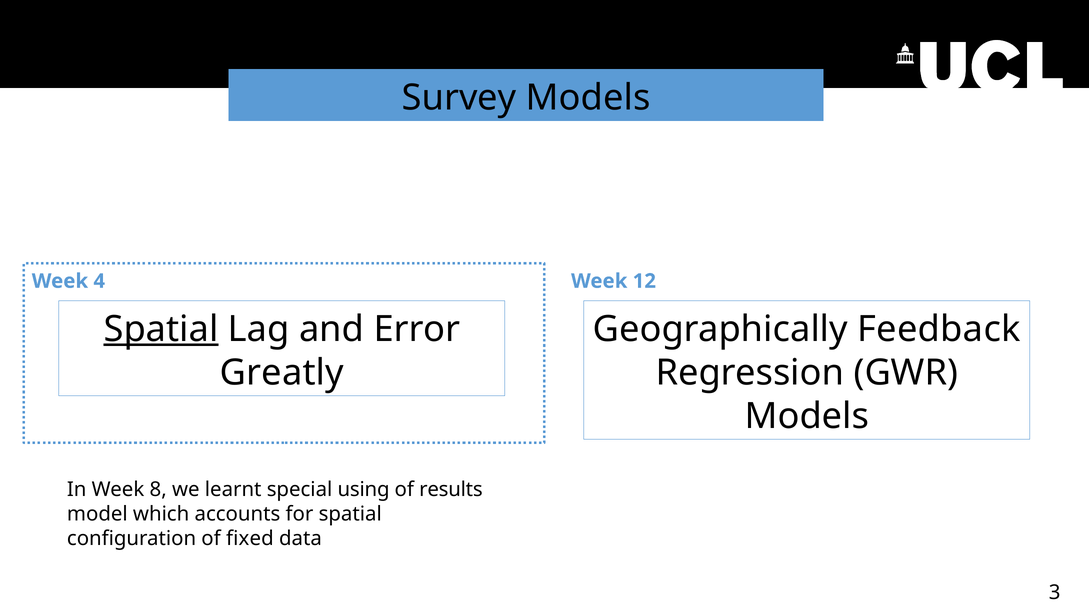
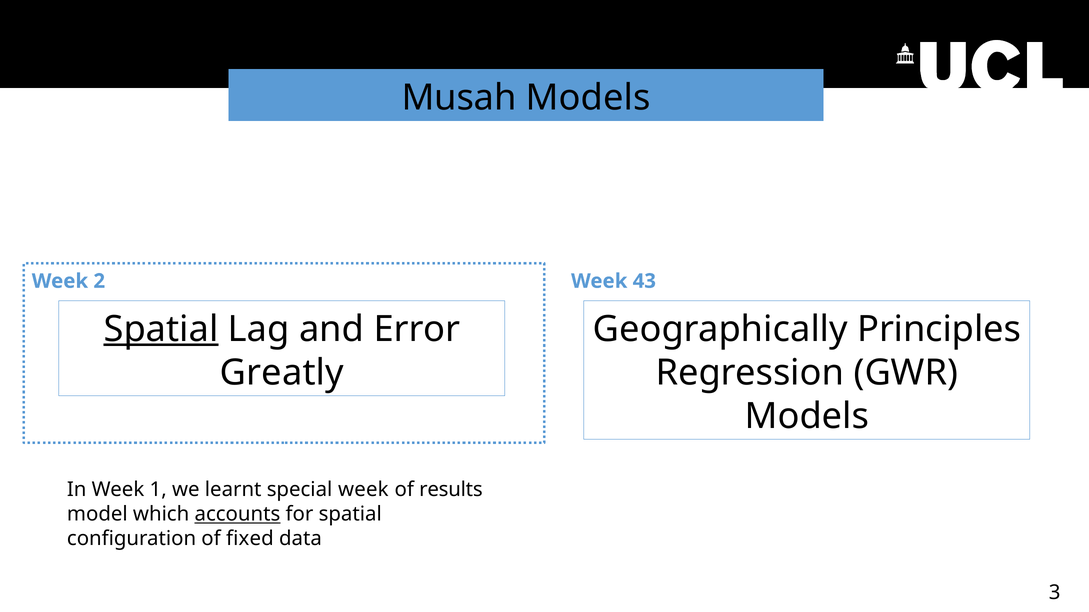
Survey: Survey -> Musah (459, 98)
4: 4 -> 2 (99, 281)
12: 12 -> 43 (644, 281)
Feedback: Feedback -> Principles (939, 330)
8: 8 -> 1 (158, 490)
special using: using -> week (363, 490)
accounts underline: none -> present (237, 515)
